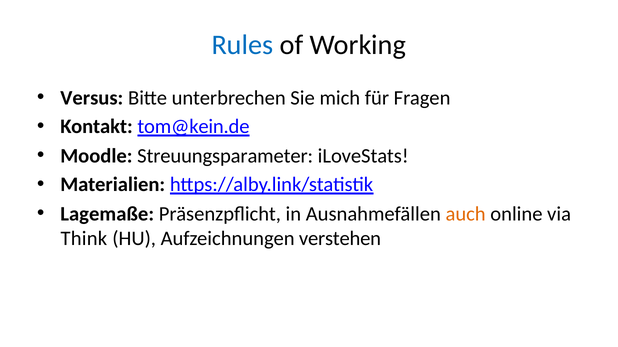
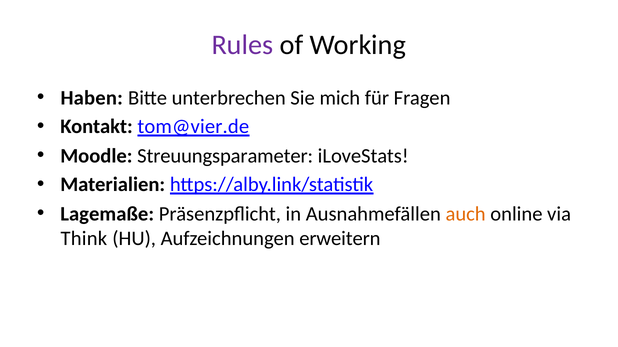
Rules colour: blue -> purple (243, 45)
Versus: Versus -> Haben (92, 98)
tom@kein.de: tom@kein.de -> tom@vier.de (193, 127)
verstehen: verstehen -> erweitern (340, 239)
